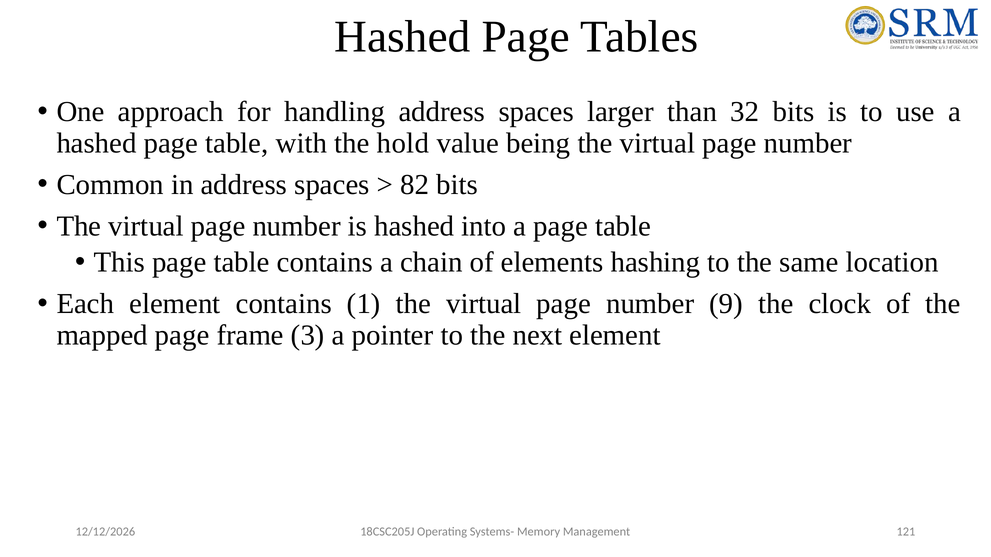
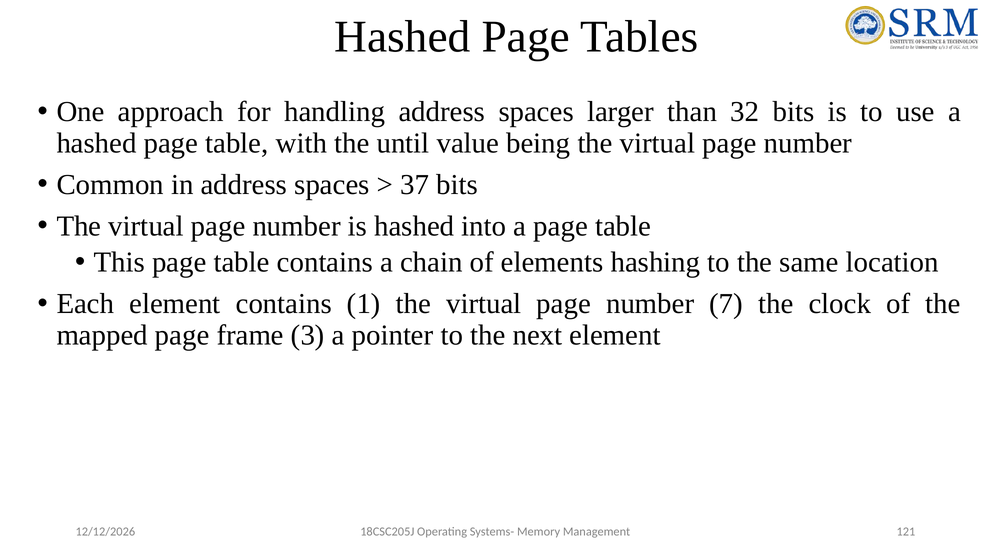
hold: hold -> until (403, 143)
82: 82 -> 37 (415, 185)
9: 9 -> 7 (726, 304)
